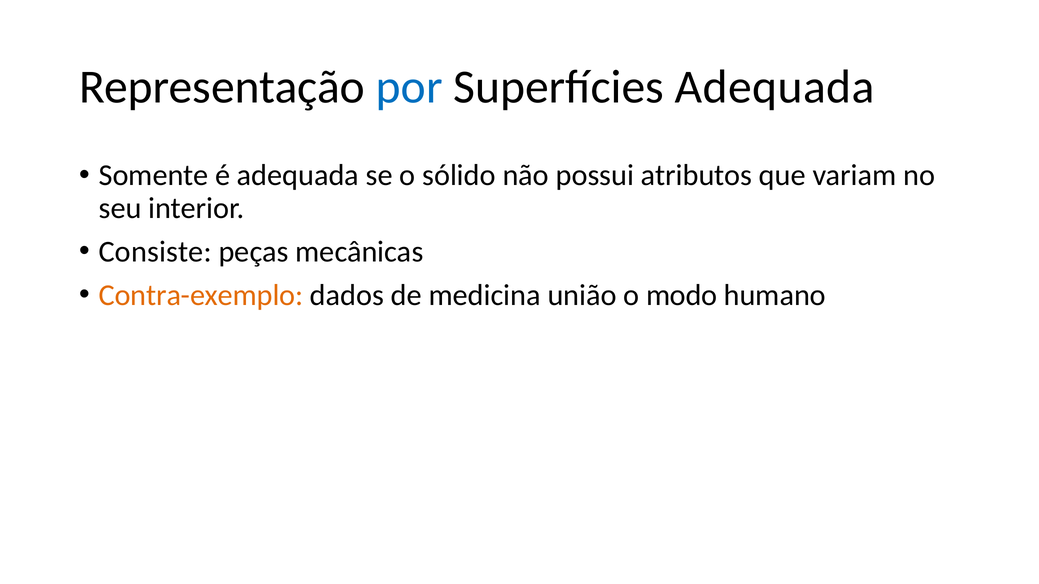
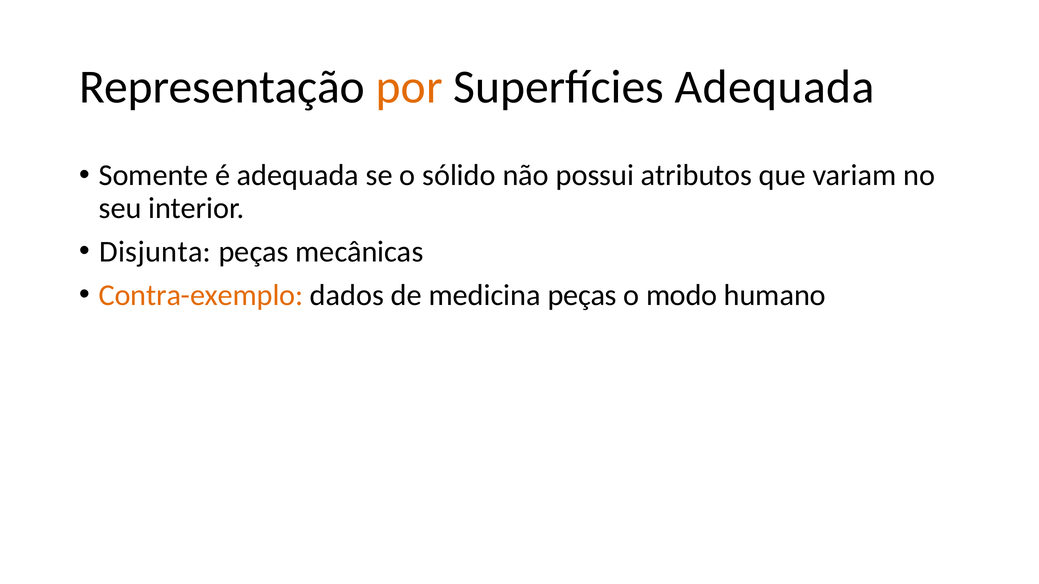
por colour: blue -> orange (409, 87)
Consiste: Consiste -> Disjunta (155, 252)
medicina união: união -> peças (582, 295)
